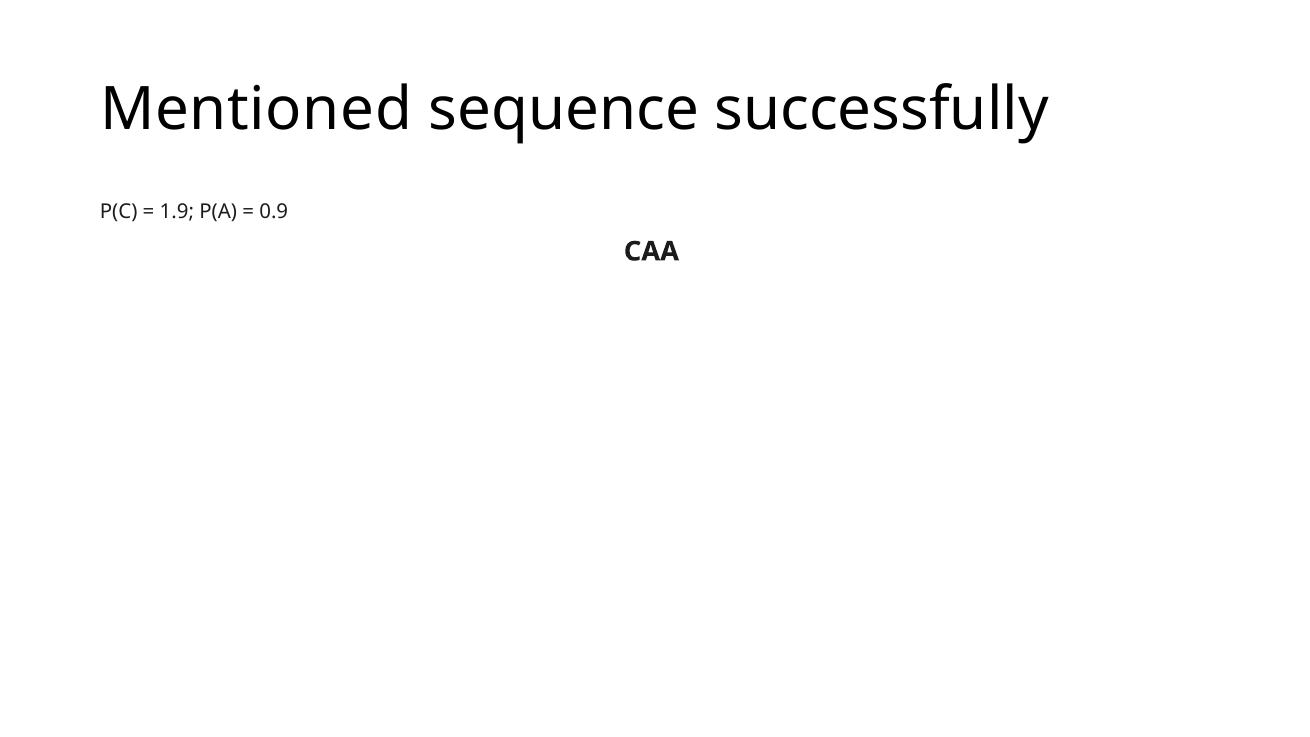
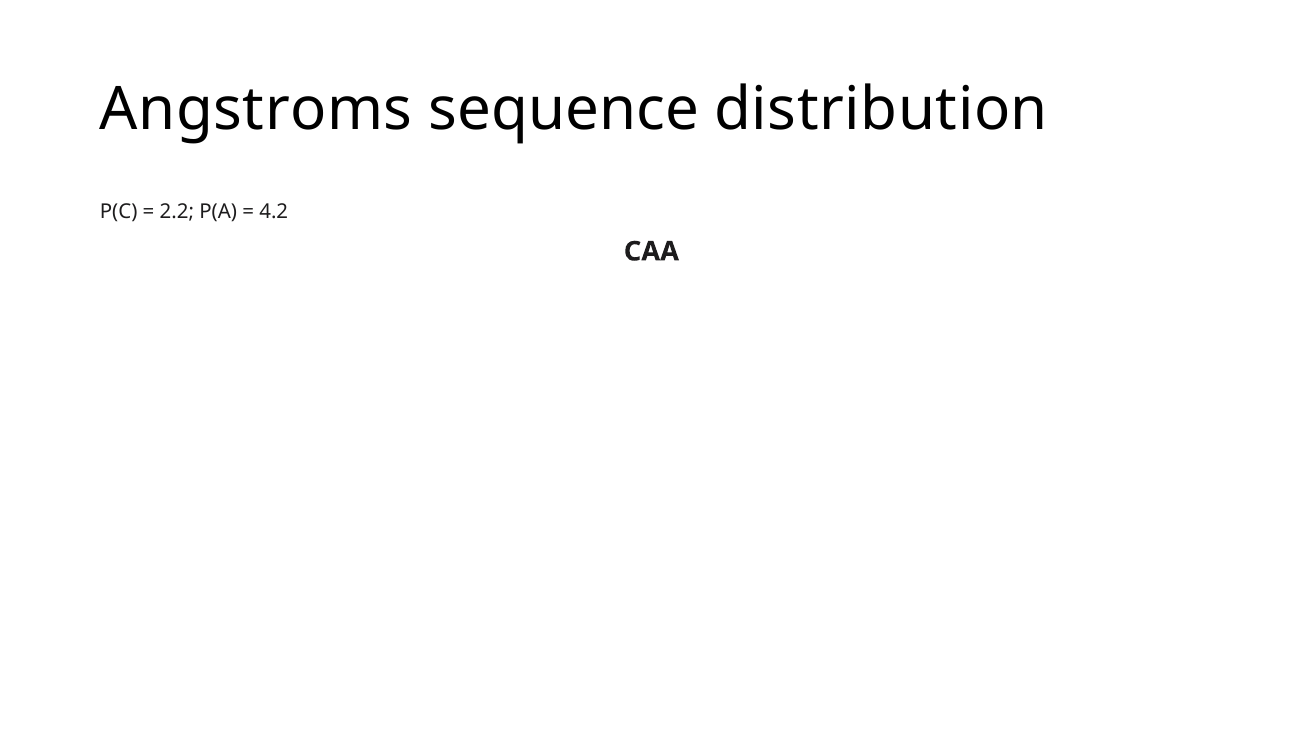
Mentioned: Mentioned -> Angstroms (256, 110)
successfully: successfully -> distribution (881, 110)
1.9: 1.9 -> 2.2 (177, 212)
0.9: 0.9 -> 4.2 (274, 212)
